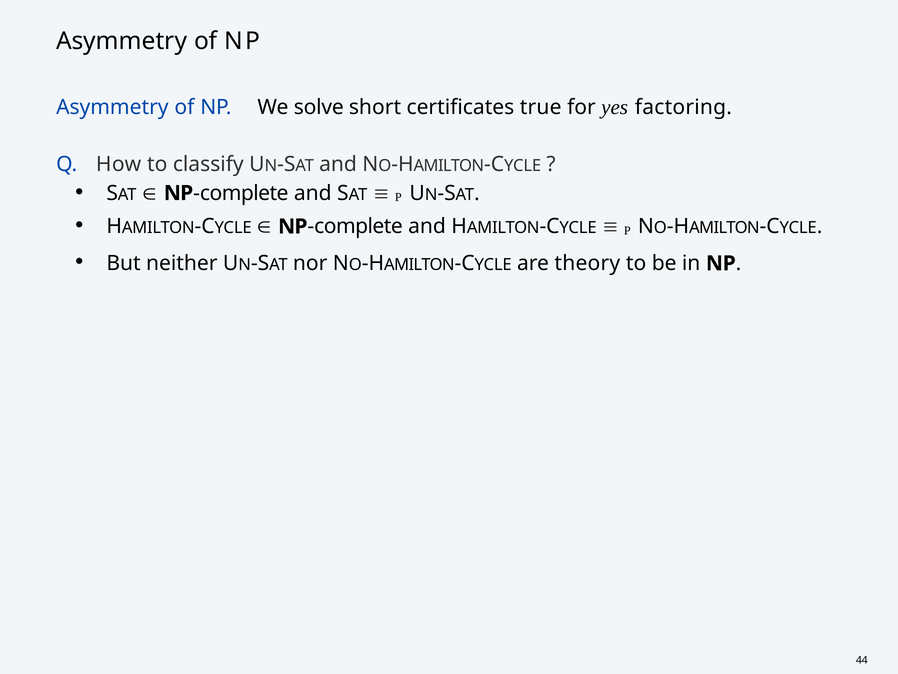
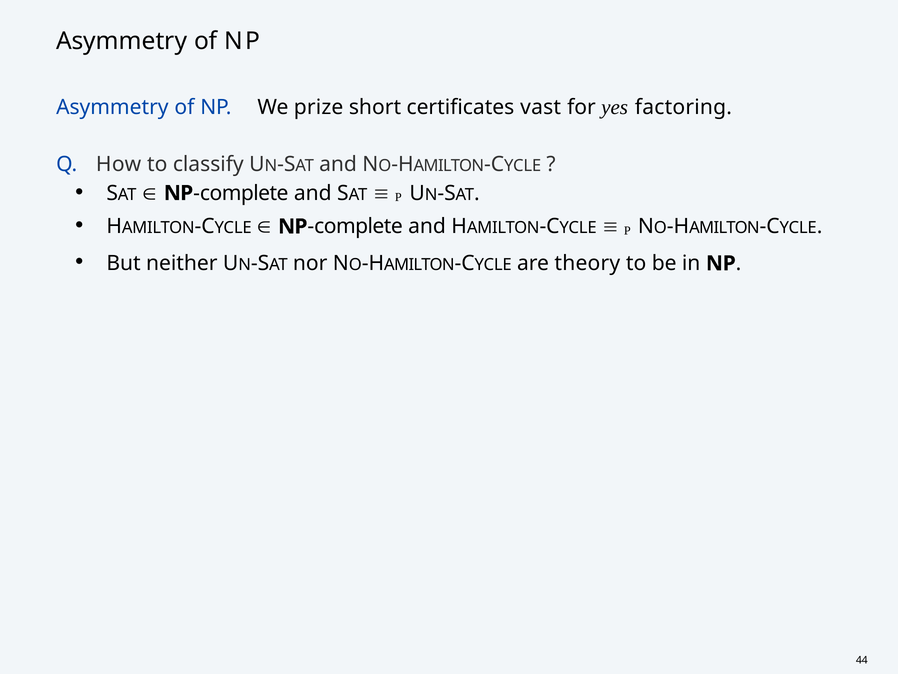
solve: solve -> prize (319, 107)
true: true -> vast (541, 107)
